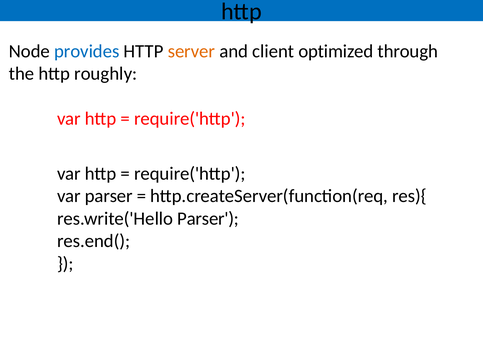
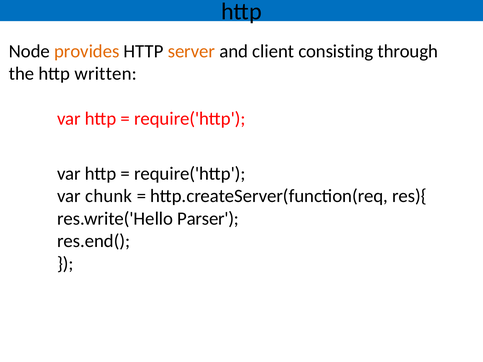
provides colour: blue -> orange (87, 51)
optimized: optimized -> consisting (336, 51)
roughly: roughly -> written (106, 74)
var parser: parser -> chunk (109, 196)
